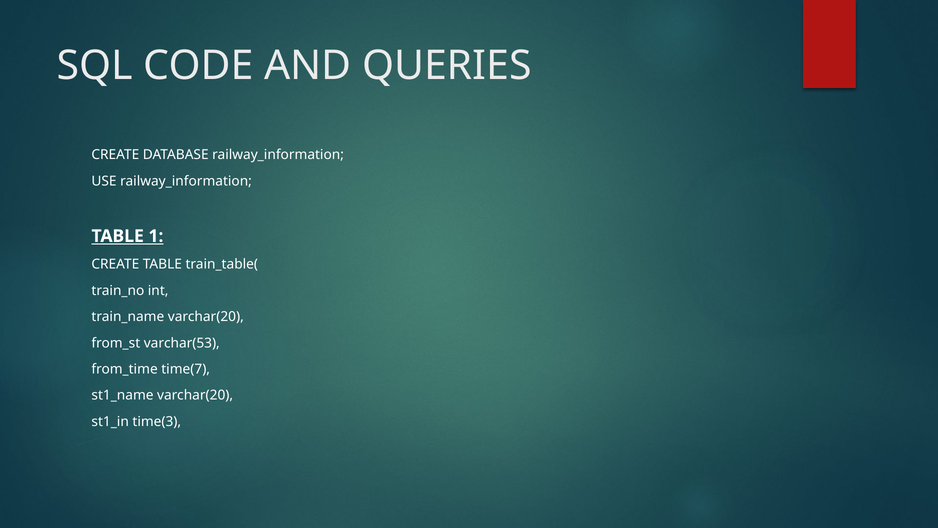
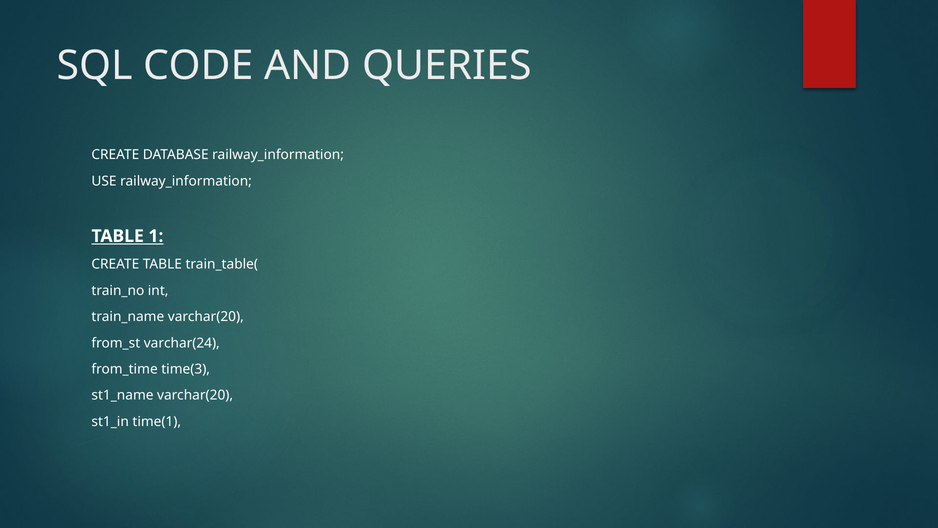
varchar(53: varchar(53 -> varchar(24 (182, 343)
time(7: time(7 -> time(3 (186, 369)
time(3: time(3 -> time(1 (157, 421)
